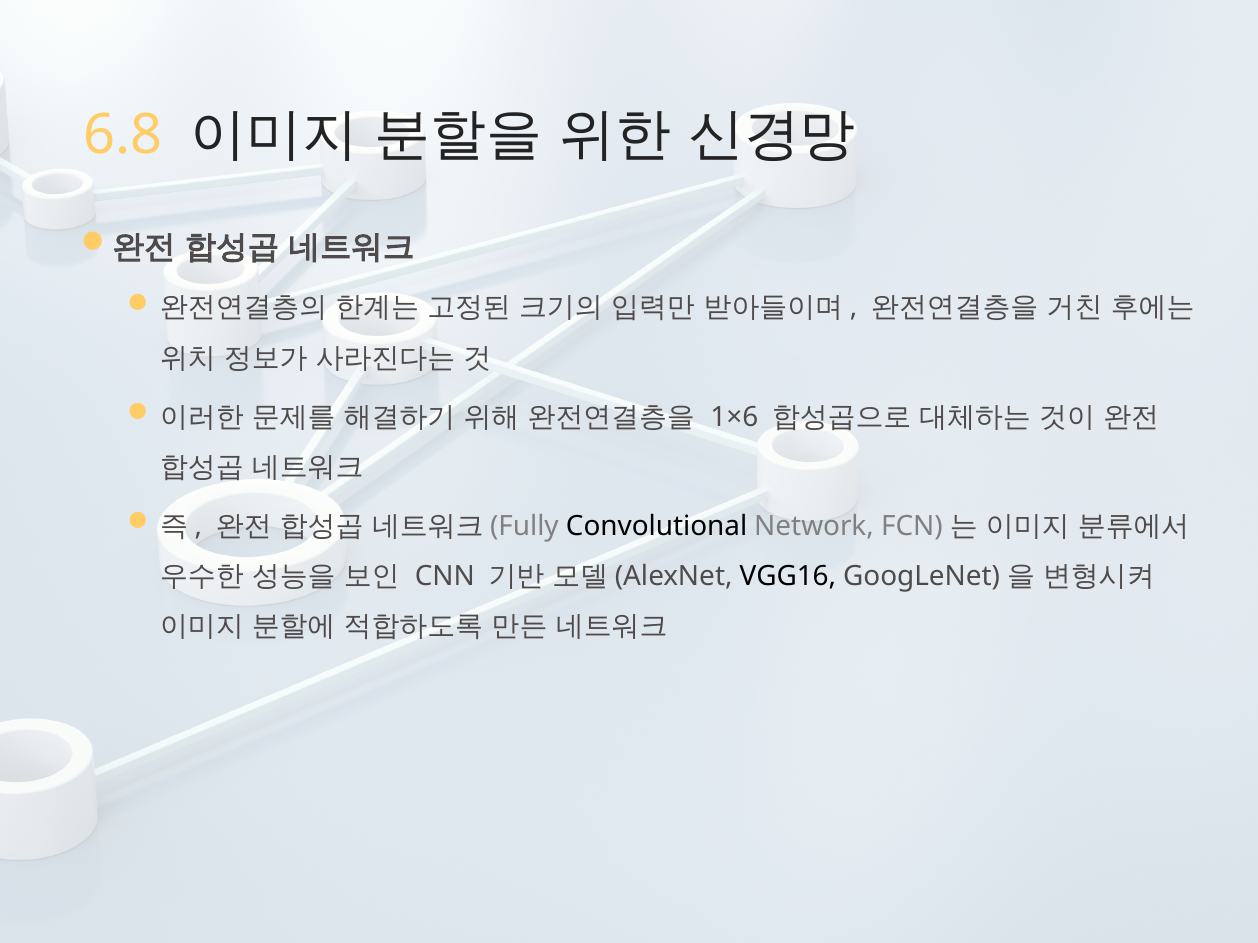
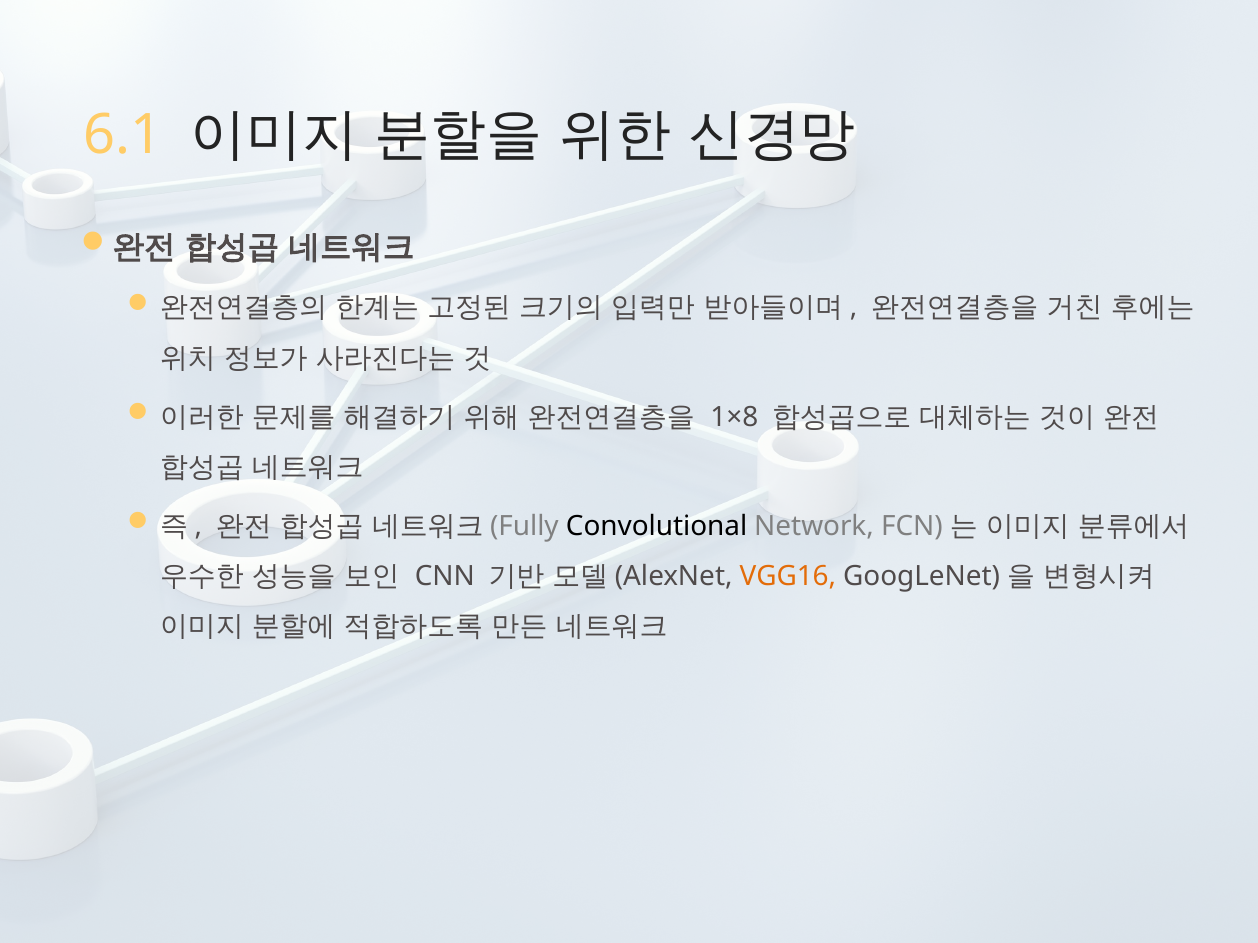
6.8: 6.8 -> 6.1 (123, 135)
1×6: 1×6 -> 1×8 (734, 417)
VGG16 colour: black -> orange (788, 576)
